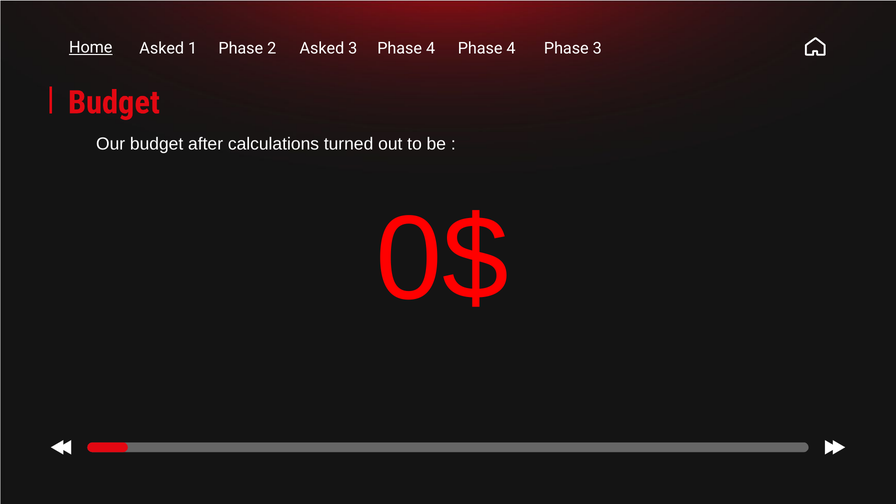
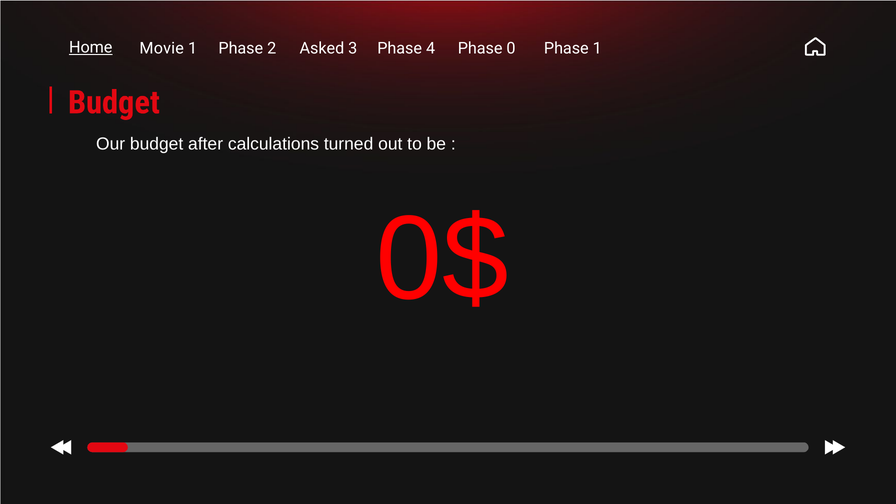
Home Asked: Asked -> Movie (162, 48)
3 Phase 4: 4 -> 0 (511, 49)
Phase 3: 3 -> 1 (597, 48)
